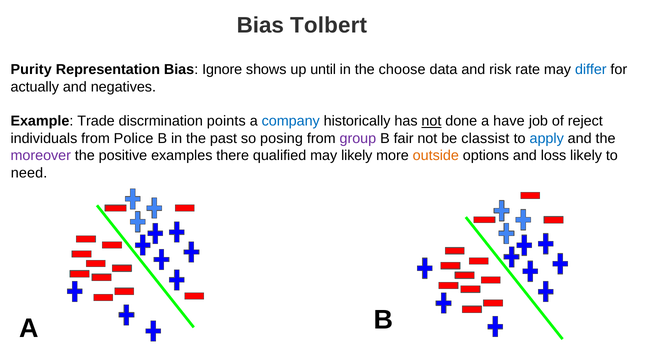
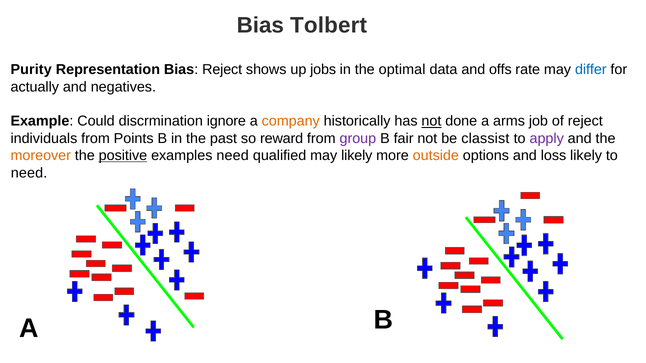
Bias Ignore: Ignore -> Reject (222, 70)
until: until -> jobs (323, 70)
choose: choose -> optimal (402, 70)
risk: risk -> offs (500, 70)
Trade: Trade -> Could (96, 121)
points: points -> ignore (226, 121)
company colour: blue -> orange (291, 121)
have: have -> arms (509, 121)
Police: Police -> Points (134, 139)
posing: posing -> reward (282, 139)
apply colour: blue -> purple (547, 139)
moreover colour: purple -> orange (41, 156)
positive underline: none -> present (123, 156)
examples there: there -> need (233, 156)
